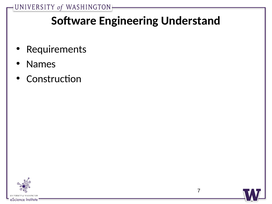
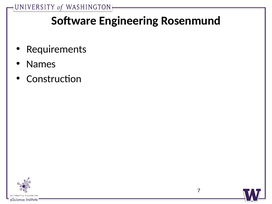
Understand: Understand -> Rosenmund (191, 21)
